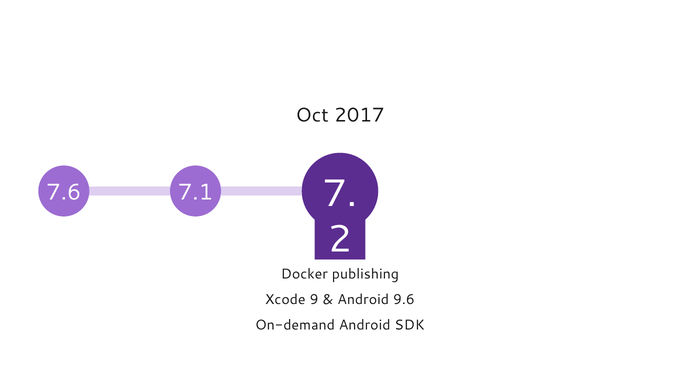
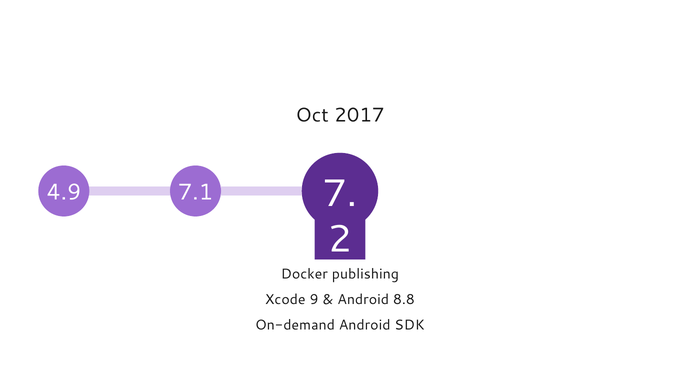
7.6: 7.6 -> 4.9 (64, 193)
9.6: 9.6 -> 8.8 (404, 300)
